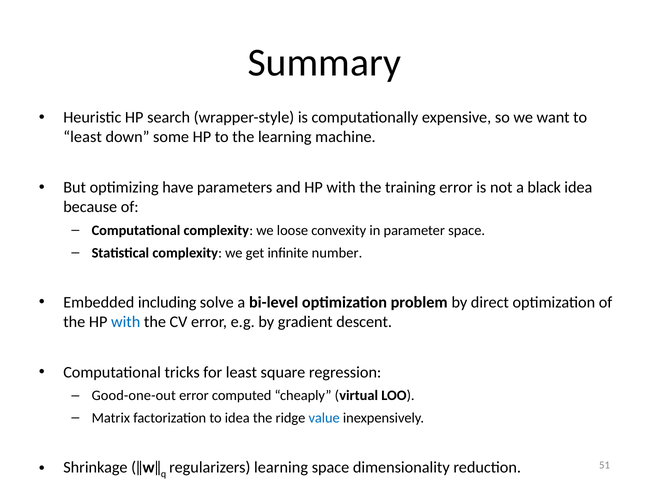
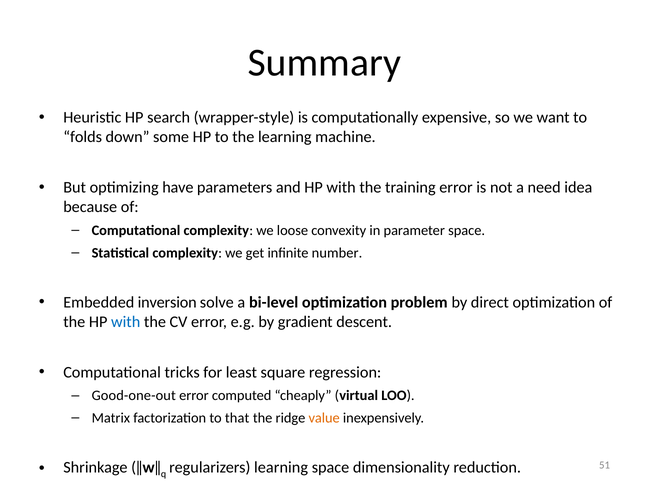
least: least -> folds (83, 137)
black: black -> need (544, 187)
including: including -> inversion (167, 302)
to idea: idea -> that (237, 418)
value colour: blue -> orange (324, 418)
